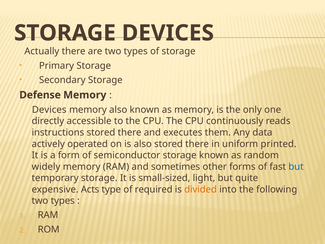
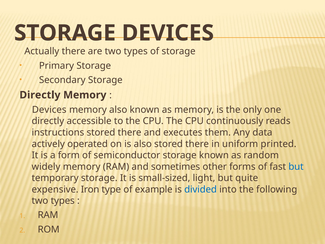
Defense: Defense -> Directly (40, 95)
Acts: Acts -> Iron (90, 189)
required: required -> example (154, 189)
divided colour: orange -> blue (201, 189)
